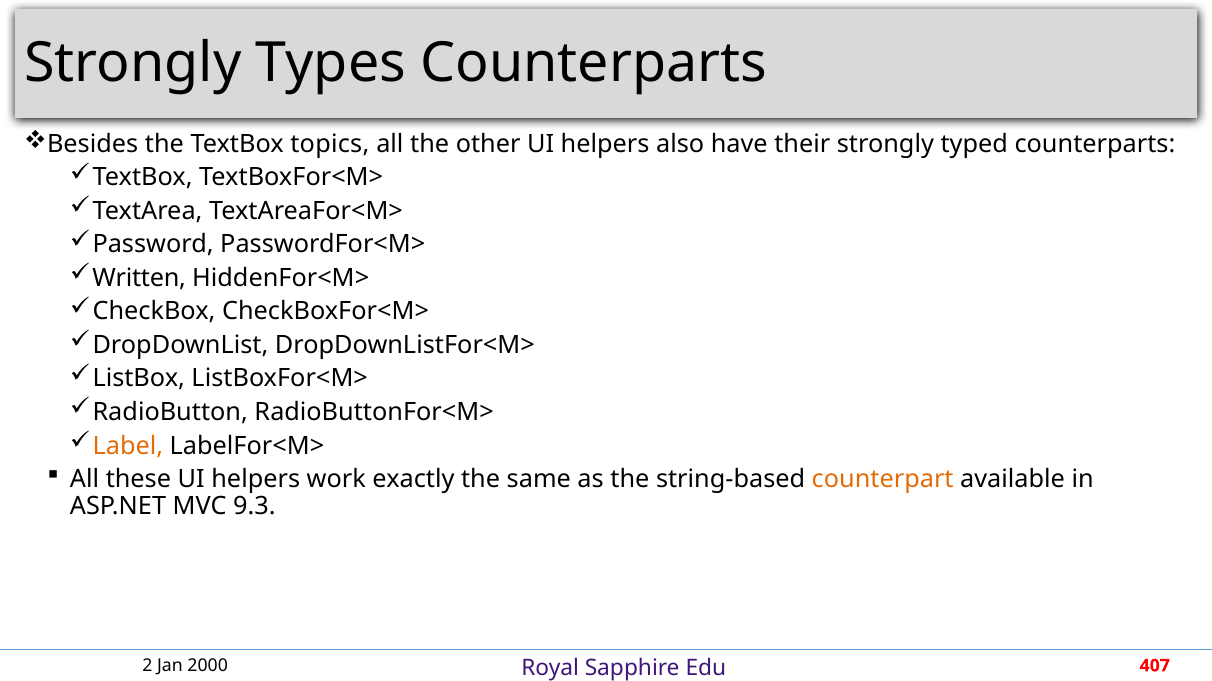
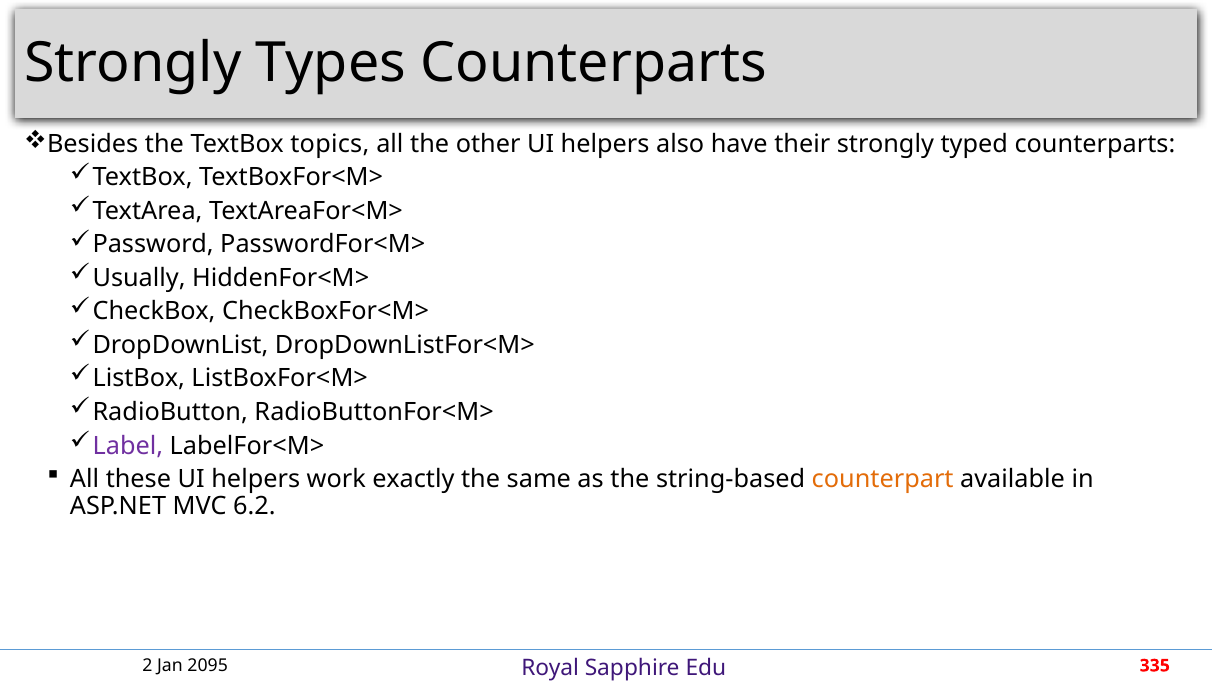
Written: Written -> Usually (139, 278)
Label colour: orange -> purple (128, 446)
9.3: 9.3 -> 6.2 (254, 507)
2000: 2000 -> 2095 (208, 666)
407: 407 -> 335 (1155, 666)
